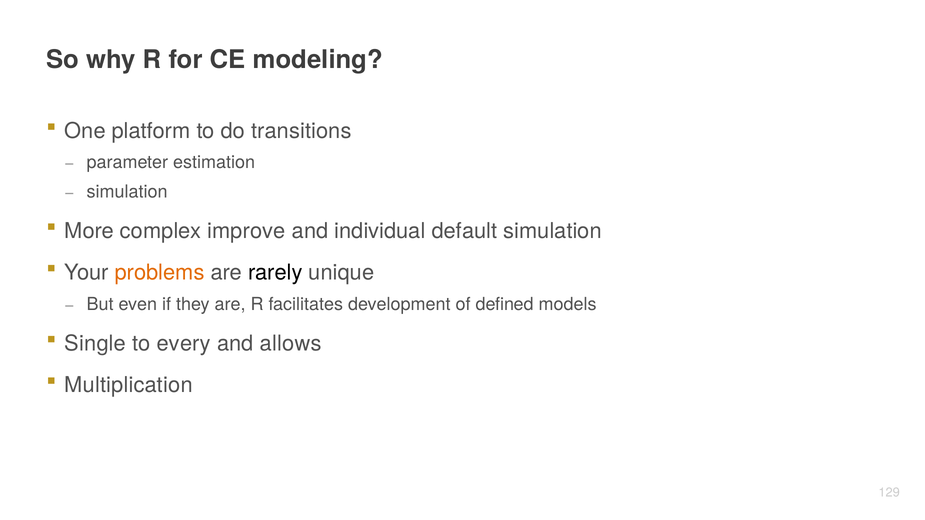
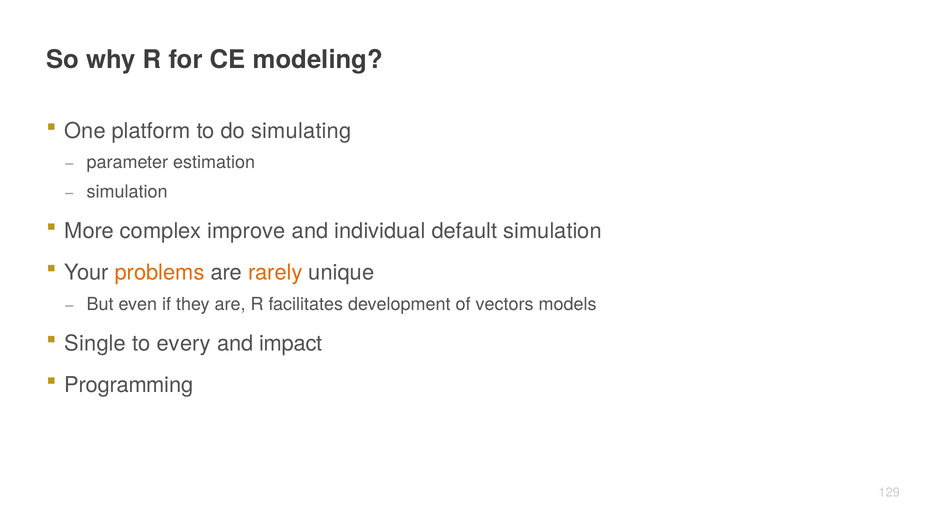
transitions: transitions -> simulating (301, 131)
rarely colour: black -> orange (275, 273)
defined: defined -> vectors (505, 304)
allows: allows -> impact (291, 344)
Multiplication: Multiplication -> Programming (129, 386)
